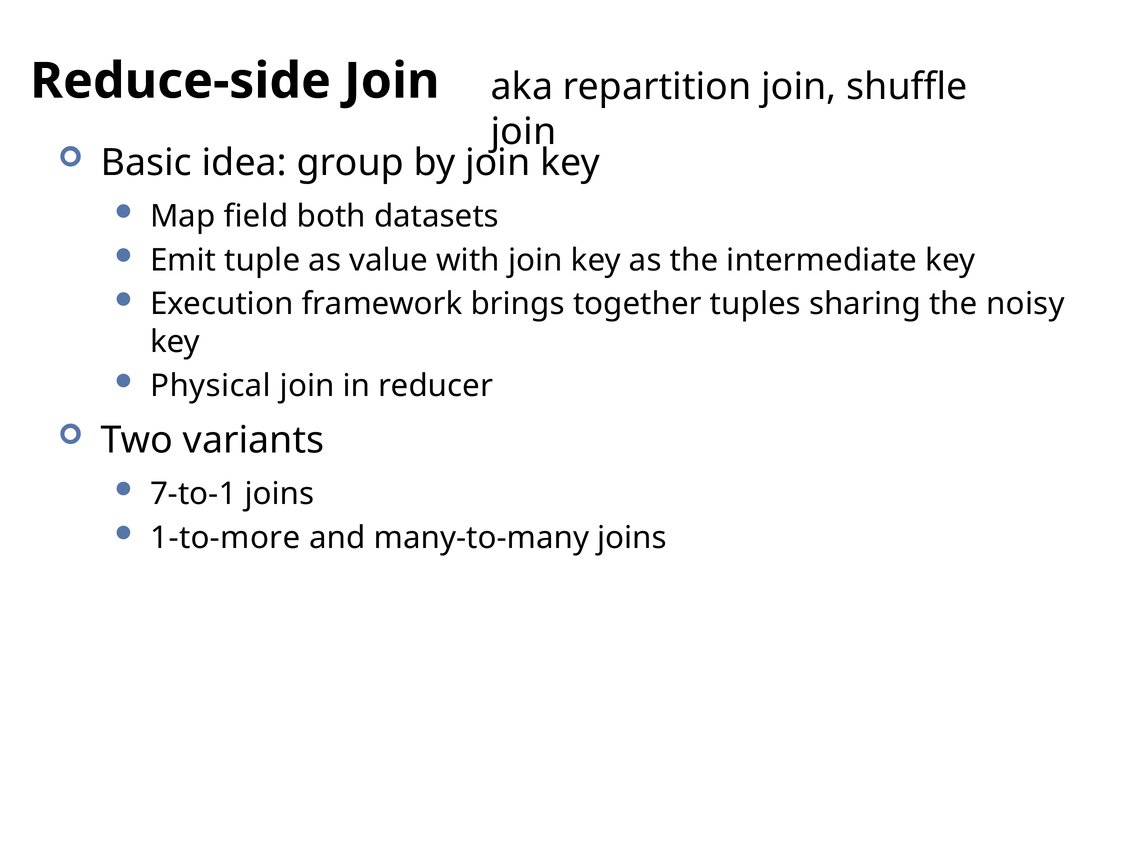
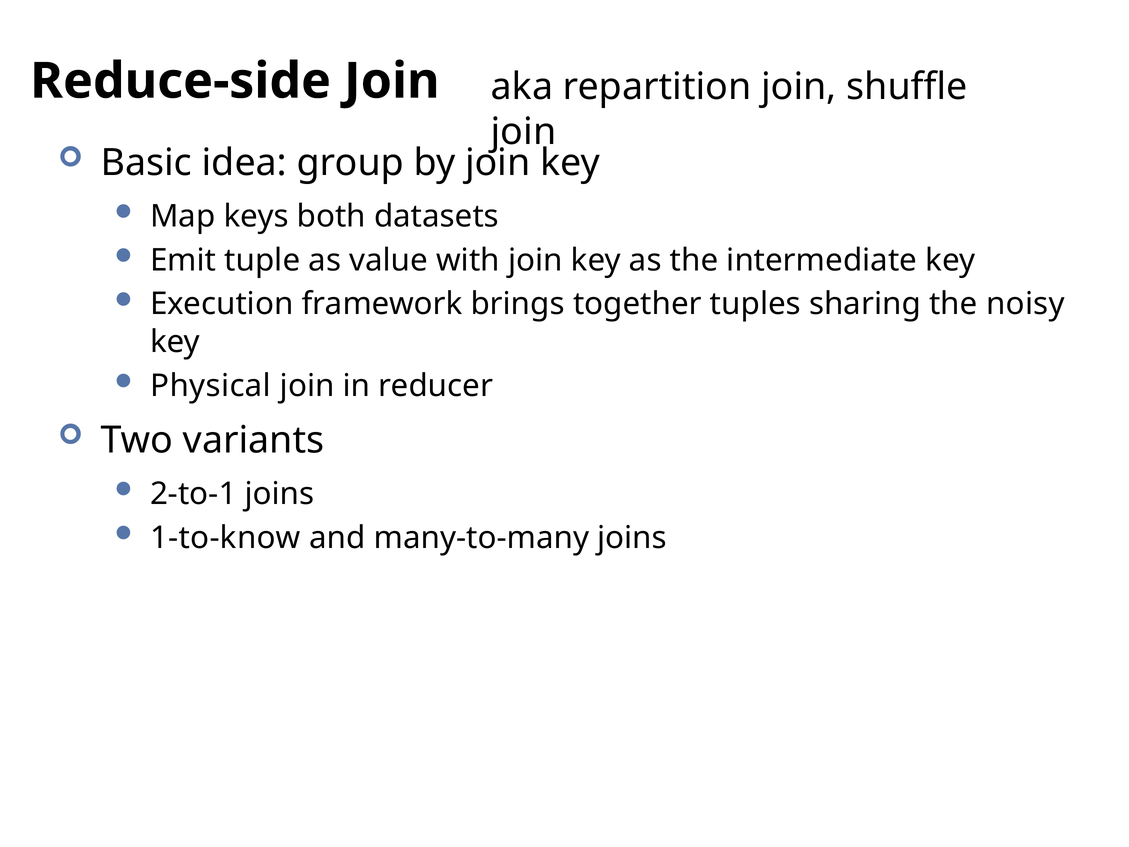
field: field -> keys (256, 216)
7-to-1: 7-to-1 -> 2-to-1 (193, 494)
1-to-more: 1-to-more -> 1-to-know (225, 538)
